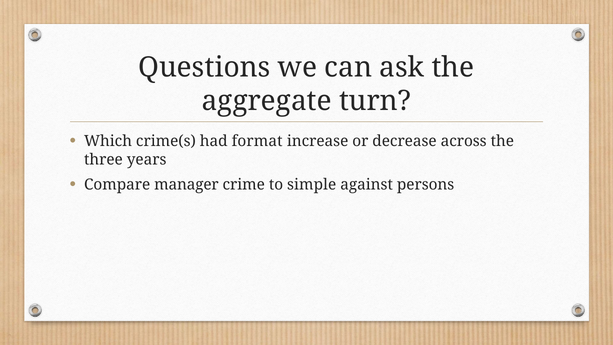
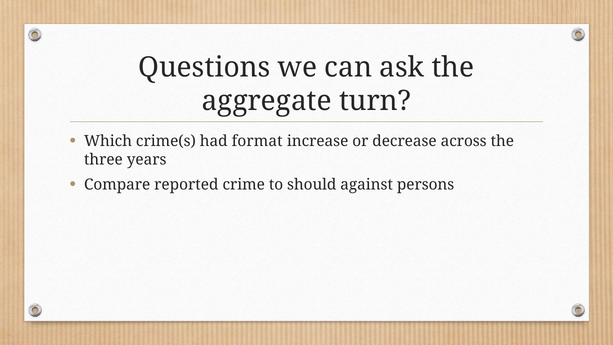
manager: manager -> reported (186, 185)
simple: simple -> should (312, 185)
